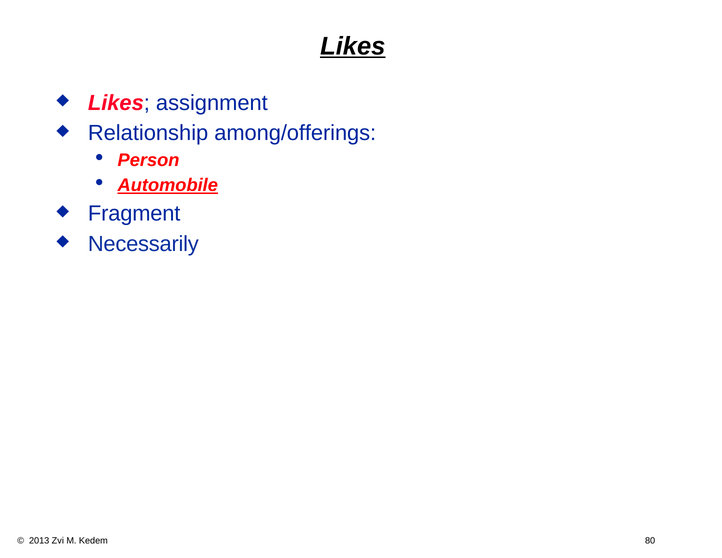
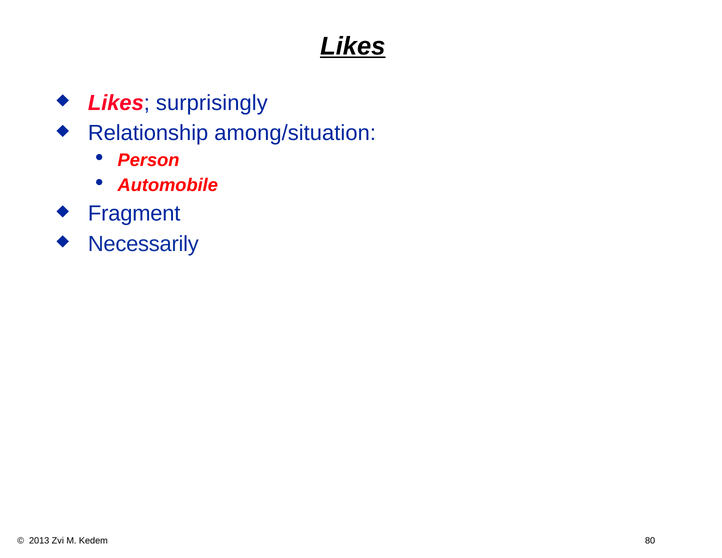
assignment: assignment -> surprisingly (212, 103)
among/offerings: among/offerings -> among/situation (295, 133)
Automobile underline: present -> none (168, 185)
